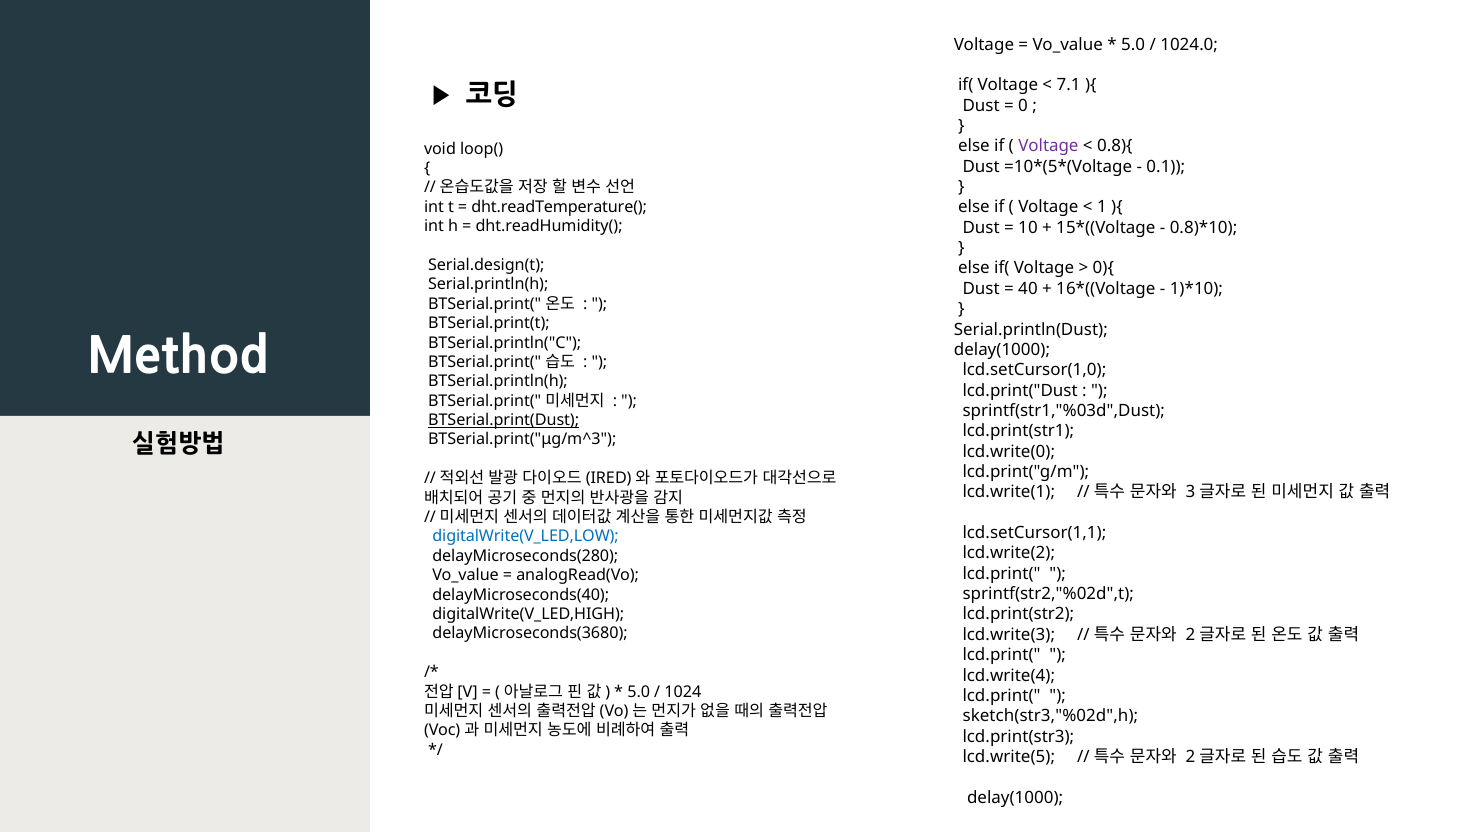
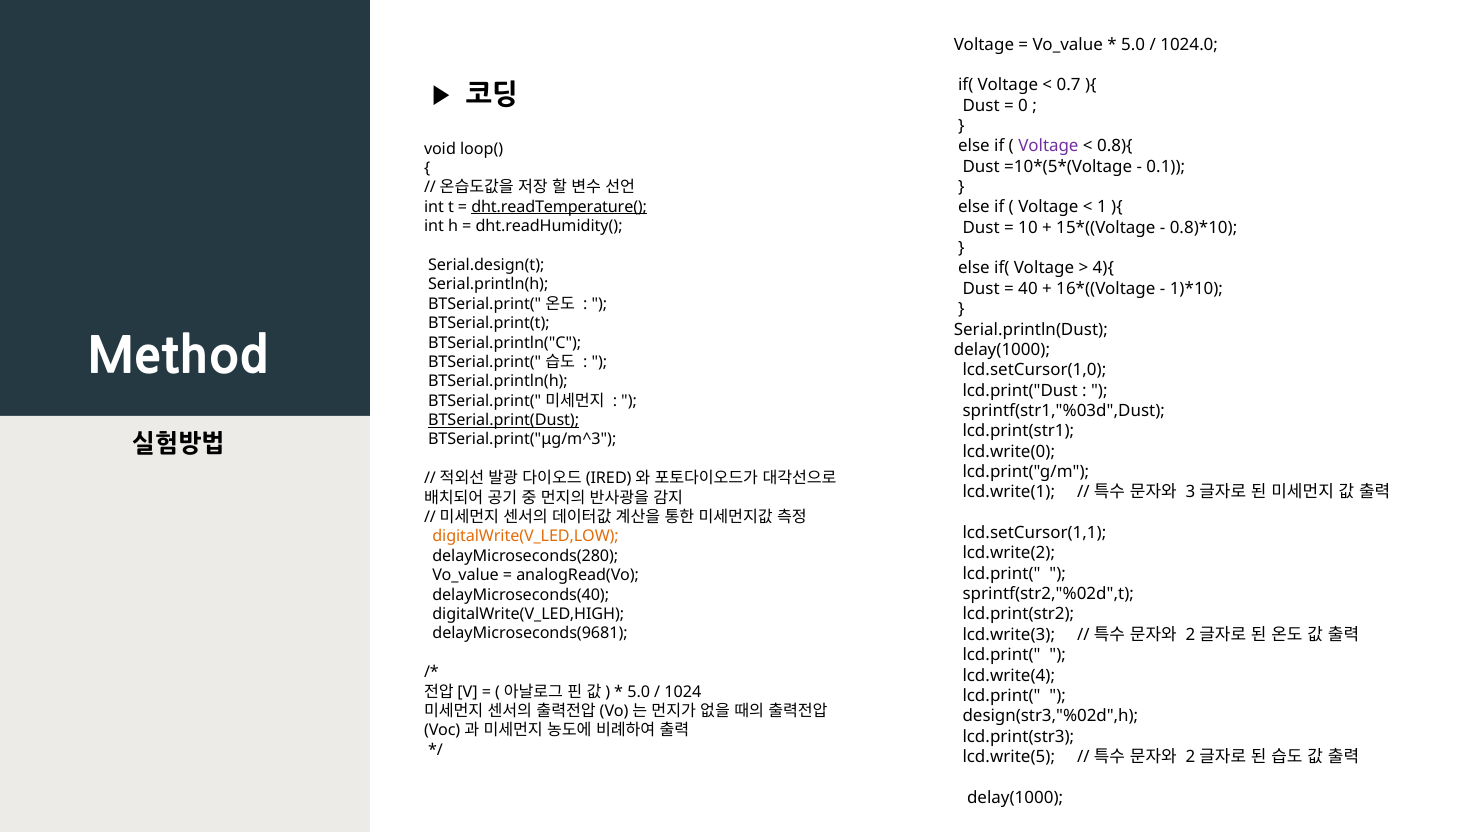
7.1: 7.1 -> 0.7 (1069, 85)
dht.readTemperature( underline: none -> present (559, 207)
0){: 0){ -> 4){ (1103, 269)
digitalWrite(V_LED,LOW colour: blue -> orange (526, 537)
delayMicroseconds(3680: delayMicroseconds(3680 -> delayMicroseconds(9681 (530, 634)
sketch(str3,"%02d",h: sketch(str3,"%02d",h -> design(str3,"%02d",h (1050, 717)
